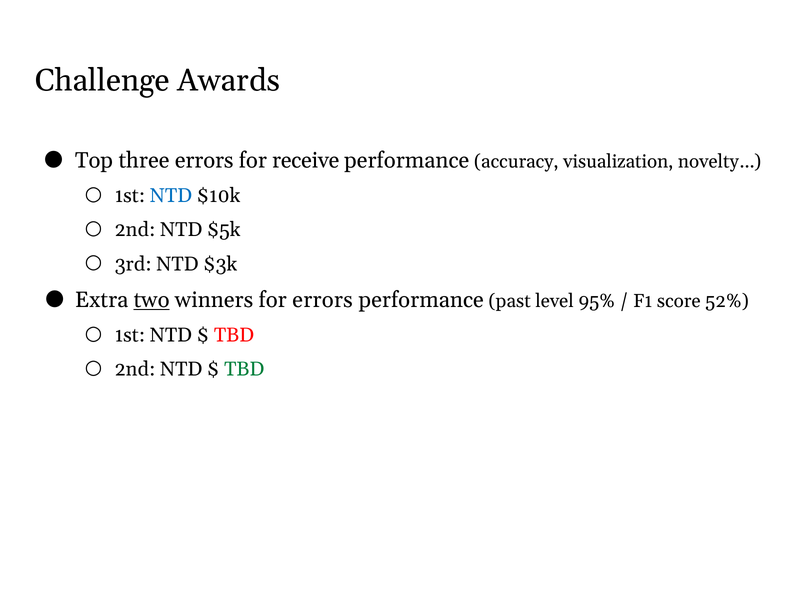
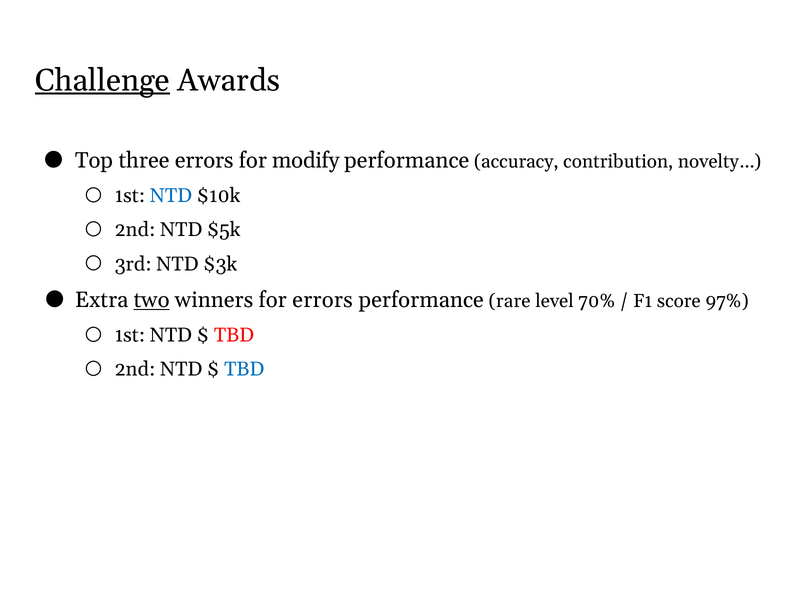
Challenge underline: none -> present (103, 80)
receive: receive -> modify (306, 161)
visualization: visualization -> contribution (618, 162)
past: past -> rare (510, 301)
95%: 95% -> 70% (597, 301)
52%: 52% -> 97% (727, 301)
TBD colour: green -> blue (244, 369)
